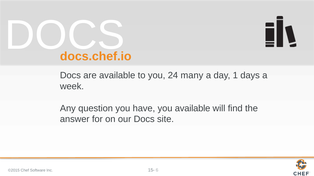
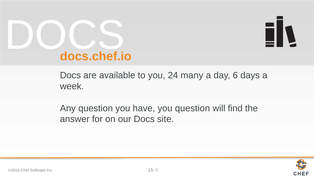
day 1: 1 -> 6 (235, 76)
you available: available -> question (192, 109)
